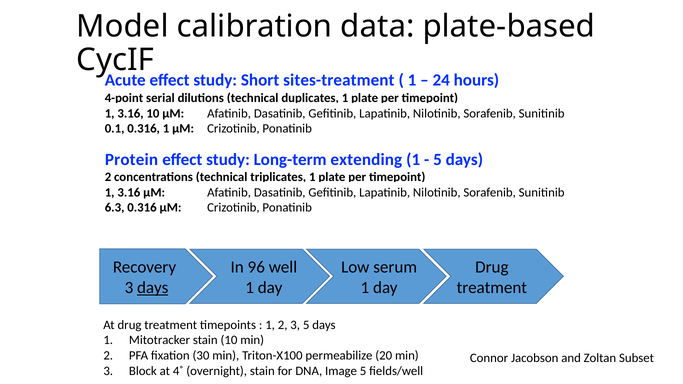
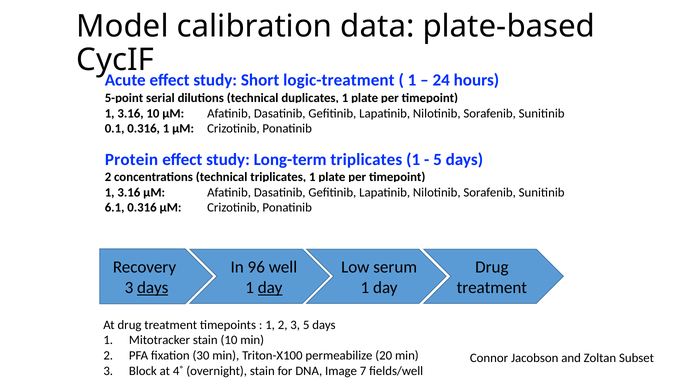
sites-treatment: sites-treatment -> logic-treatment (339, 80)
4-point: 4-point -> 5-point (124, 98)
Long-term extending: extending -> triplicates (366, 159)
6.3: 6.3 -> 6.1 (115, 208)
day underline: none -> present (270, 288)
Image 5: 5 -> 7 (363, 371)
